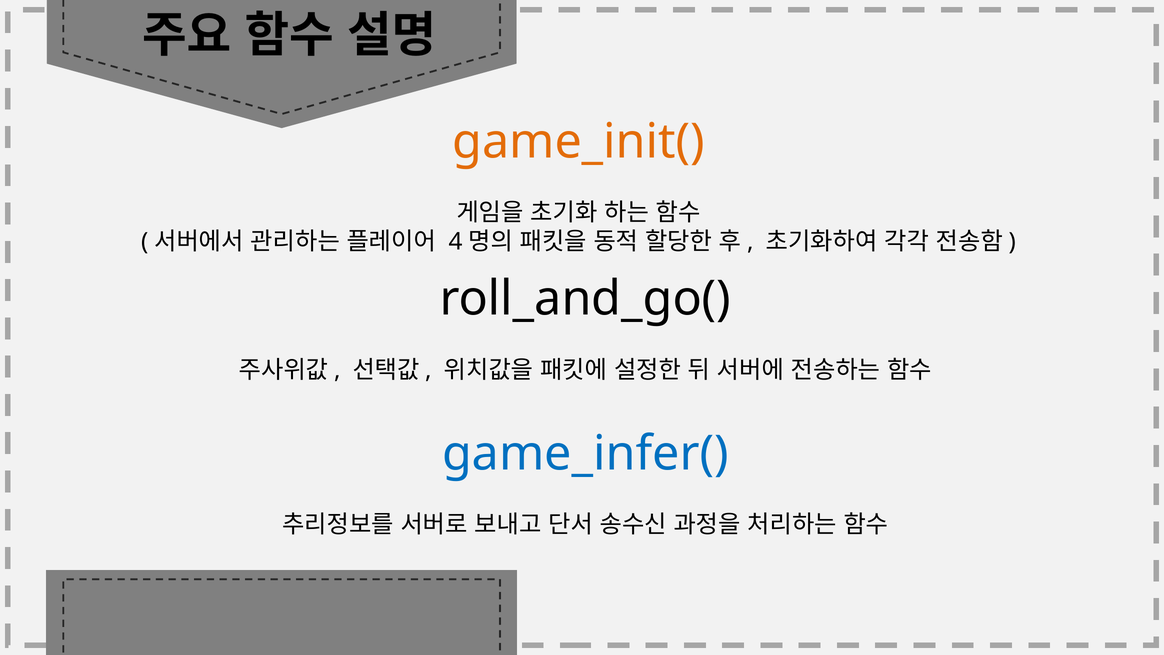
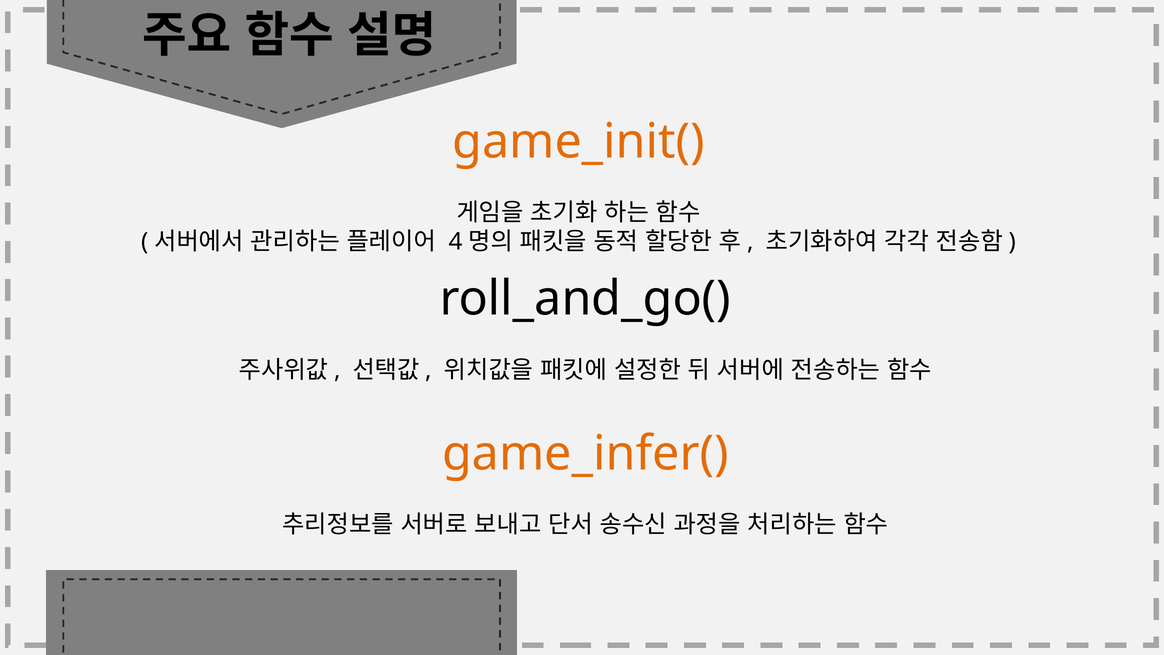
game_infer( colour: blue -> orange (585, 453)
